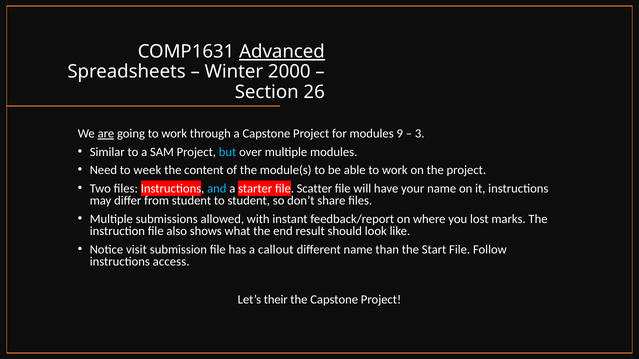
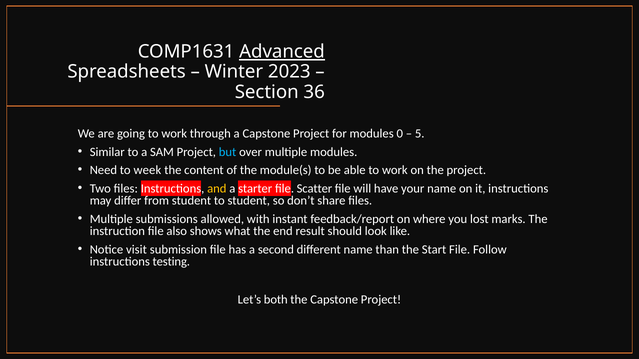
2000: 2000 -> 2023 (289, 72)
26: 26 -> 36 (314, 92)
are underline: present -> none (106, 134)
9: 9 -> 0 (400, 134)
3: 3 -> 5 (420, 134)
and colour: light blue -> yellow (217, 189)
callout: callout -> second (276, 250)
access: access -> testing (171, 262)
their: their -> both (276, 300)
